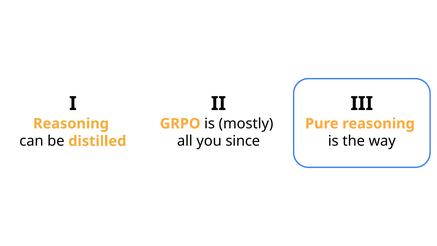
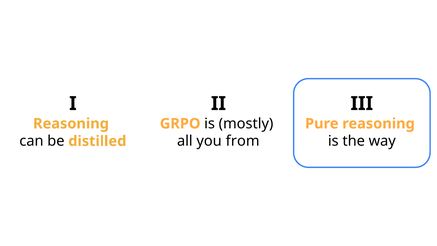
since: since -> from (243, 141)
